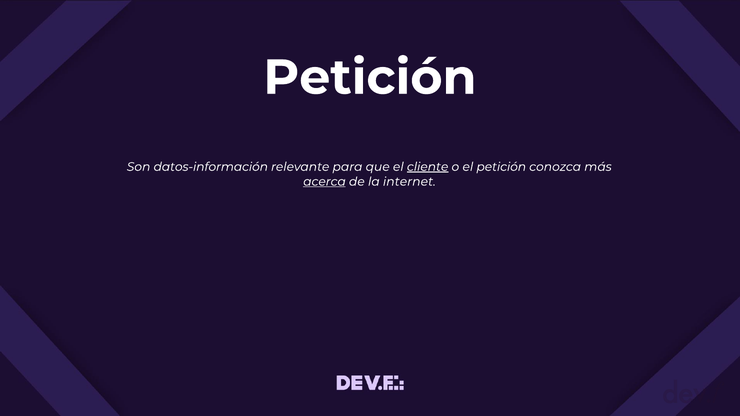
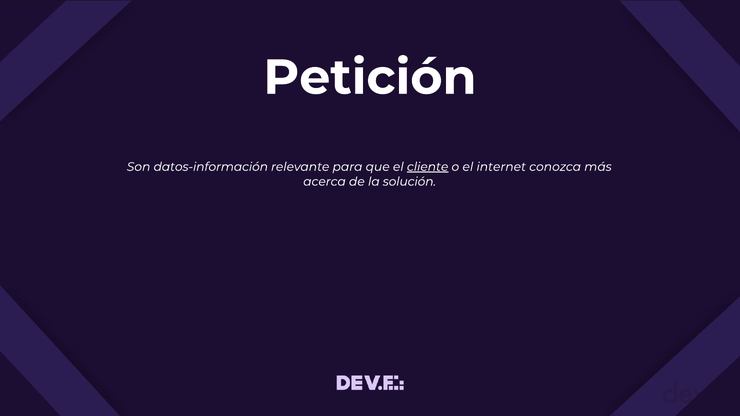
el petición: petición -> internet (501, 167)
acerca underline: present -> none (325, 182)
internet: internet -> solución (409, 182)
